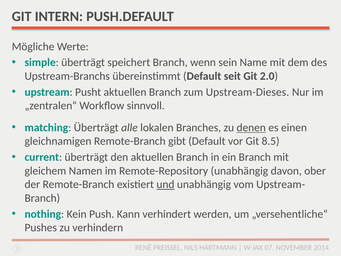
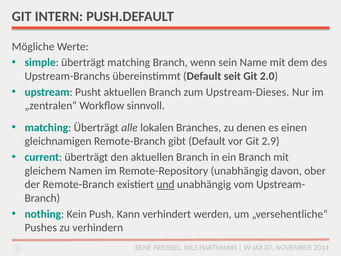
überträgt speichert: speichert -> matching (129, 62)
denen underline: present -> none (251, 127)
8.5: 8.5 -> 2.9 (271, 141)
